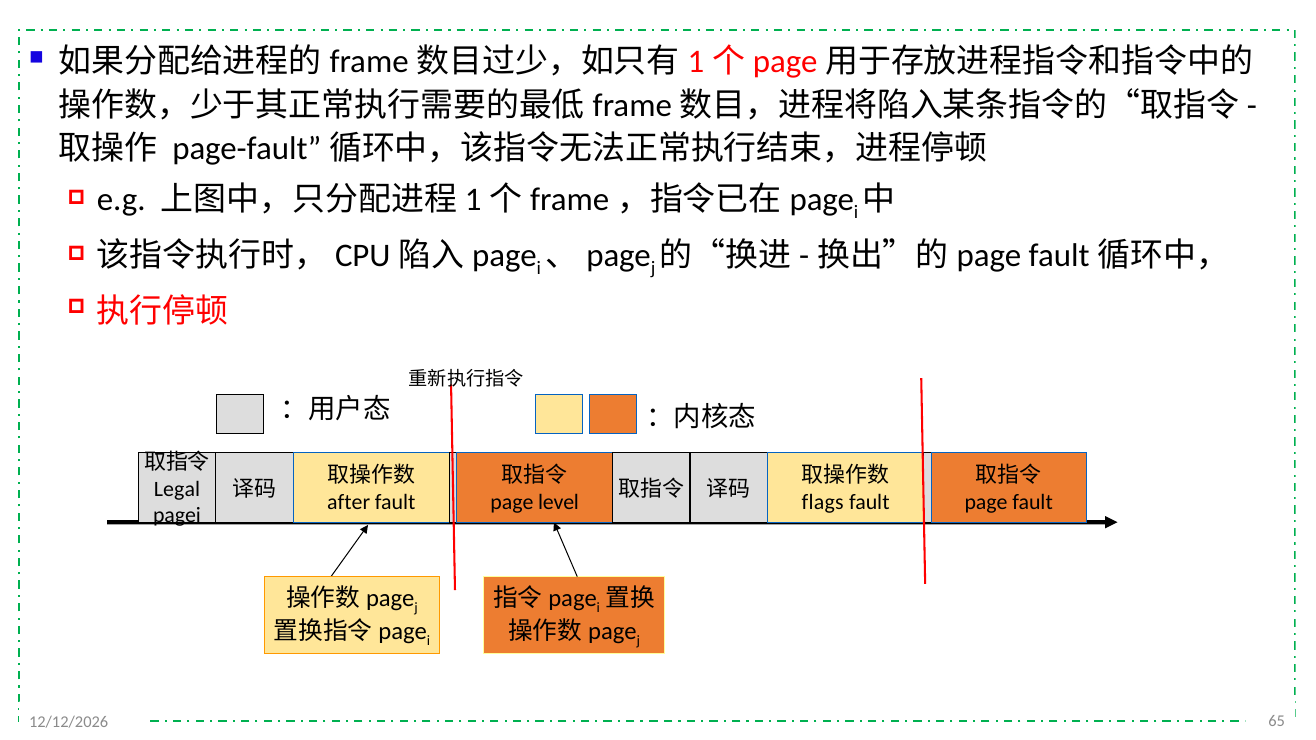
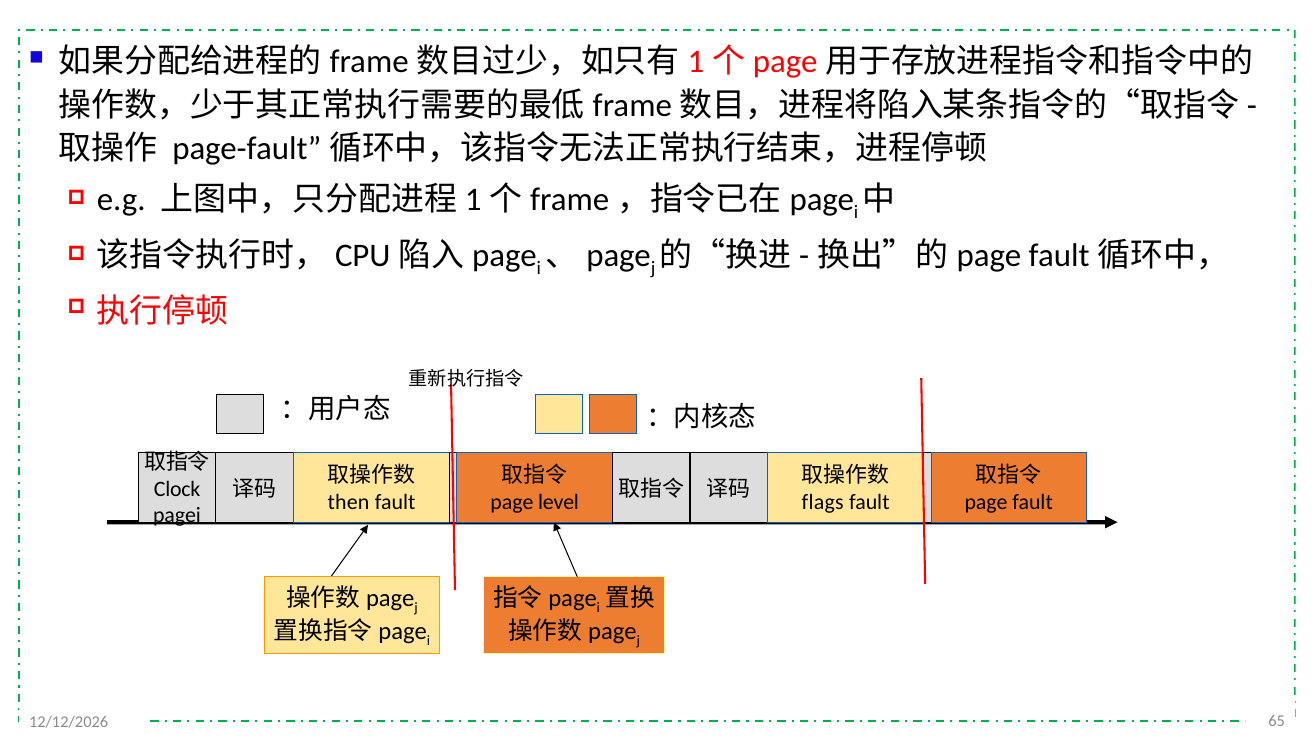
Legal: Legal -> Clock (177, 489)
after: after -> then (349, 502)
